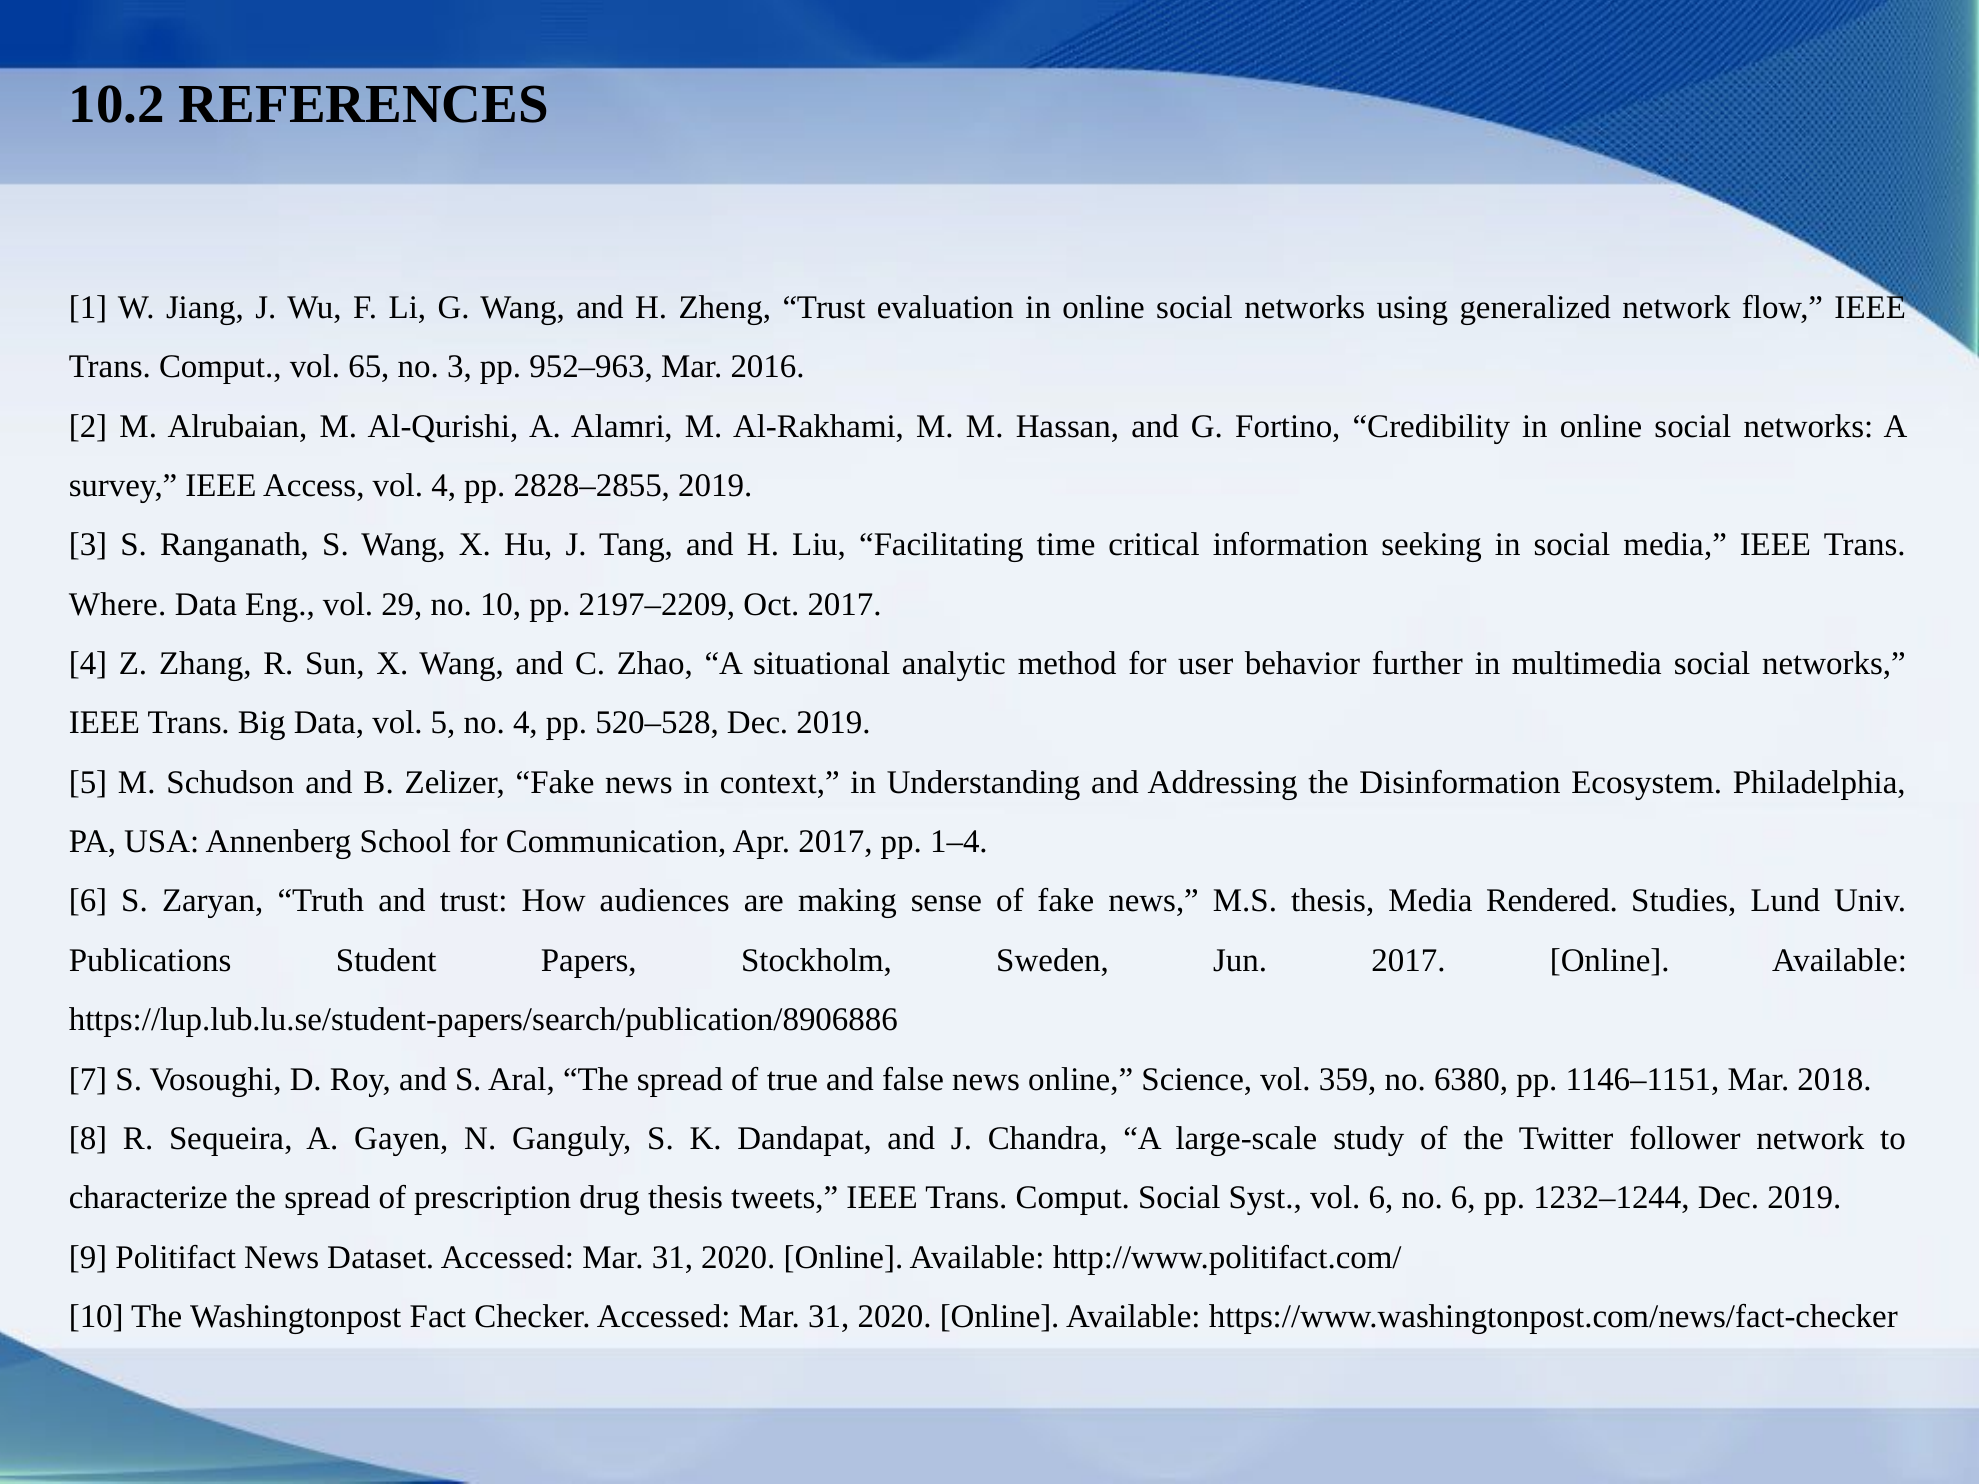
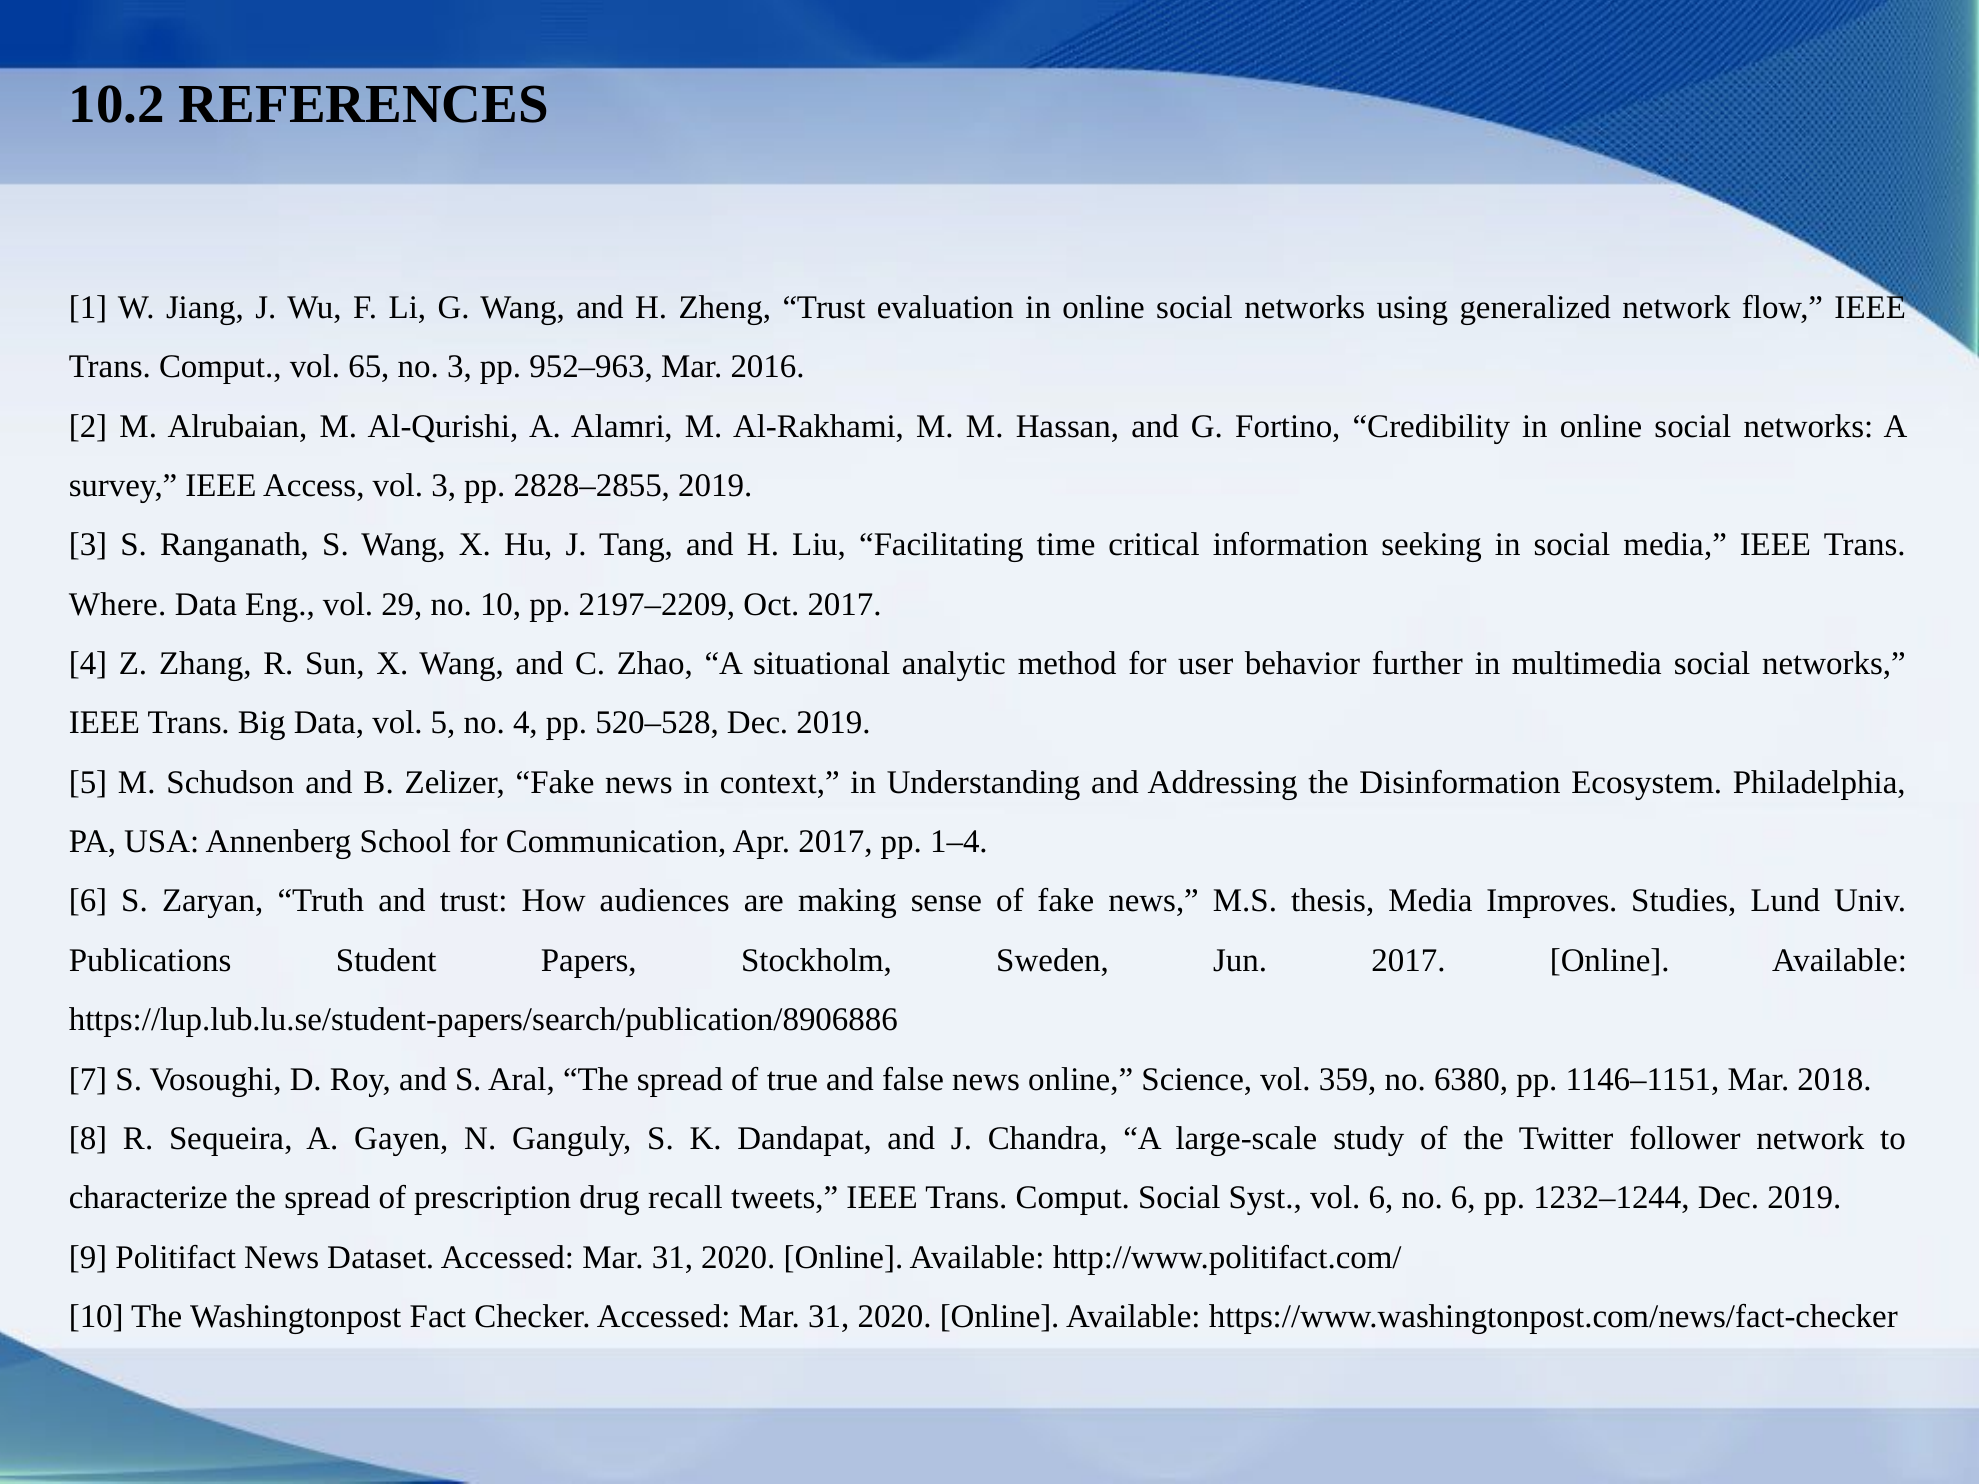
vol 4: 4 -> 3 (444, 486)
Rendered: Rendered -> Improves (1552, 901)
drug thesis: thesis -> recall (685, 1198)
